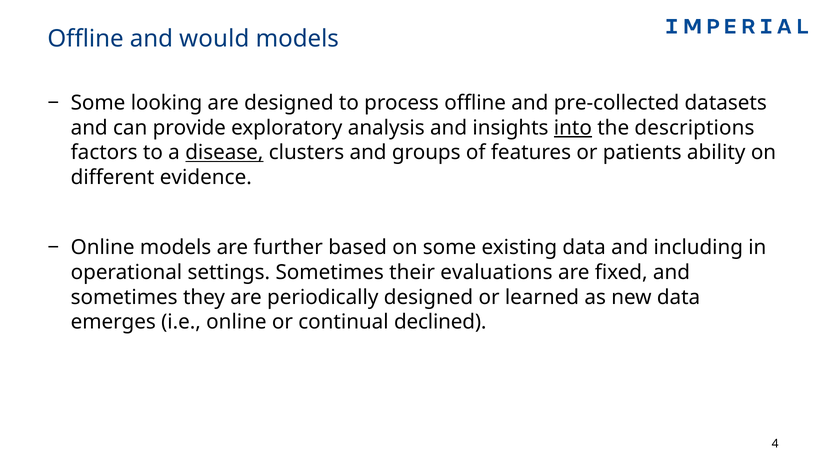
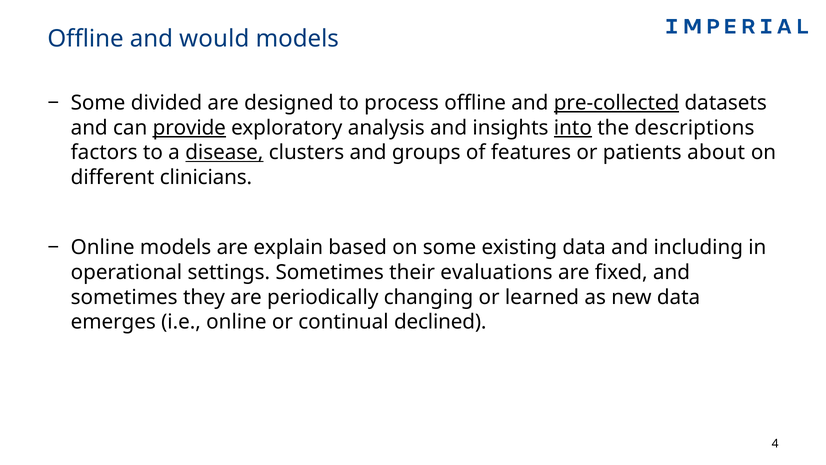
looking: looking -> divided (166, 103)
pre-collected underline: none -> present (617, 103)
provide underline: none -> present (189, 128)
ability: ability -> about (716, 152)
evidence: evidence -> clinicians (206, 177)
further: further -> explain (288, 247)
periodically designed: designed -> changing (429, 297)
